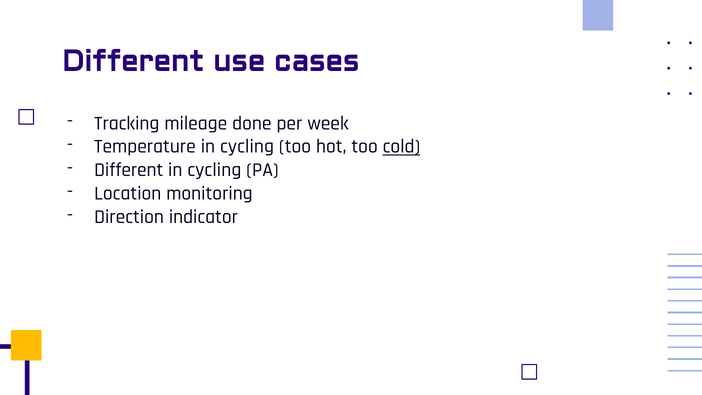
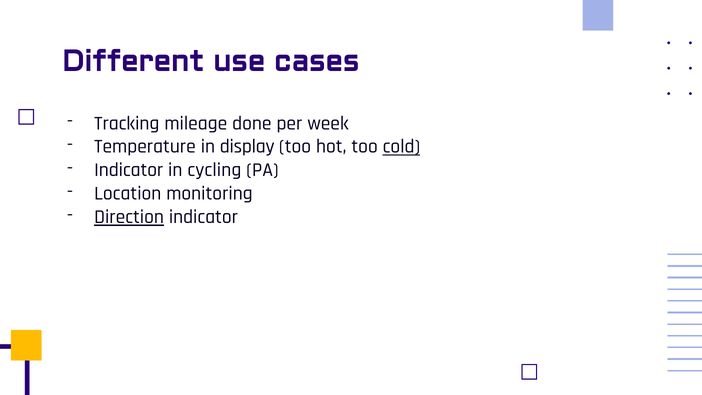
Temperature in cycling: cycling -> display (247, 147)
Different: Different -> Indicator (129, 170)
Direction underline: none -> present (129, 217)
